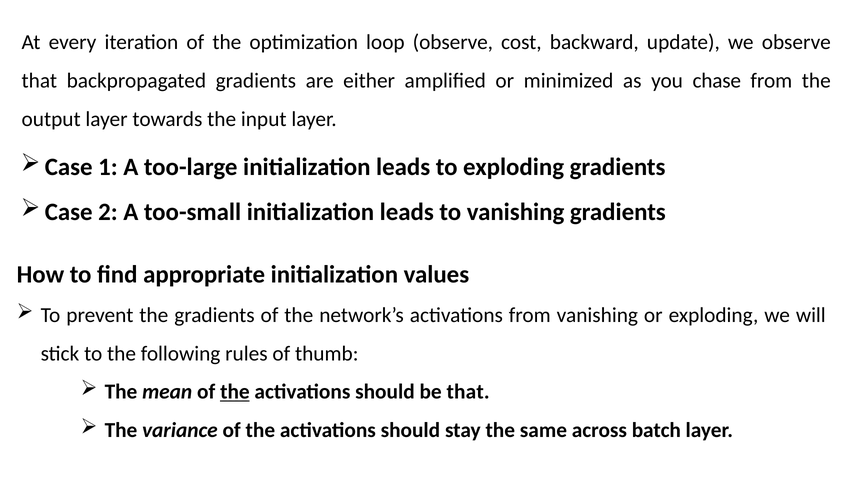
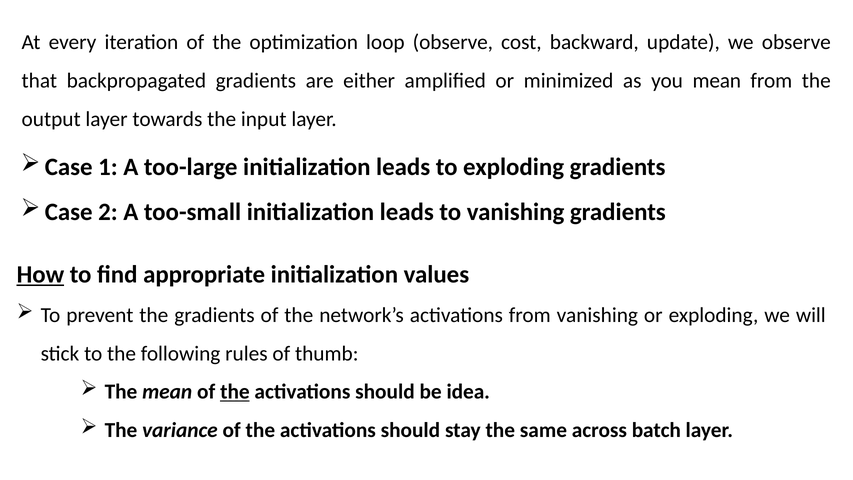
you chase: chase -> mean (717, 81)
How underline: none -> present (40, 275)
be that: that -> idea (468, 392)
